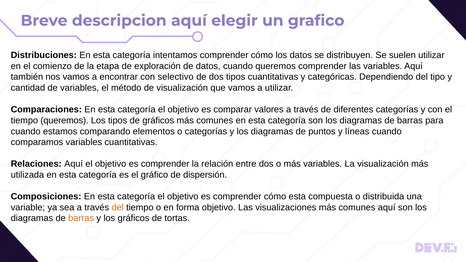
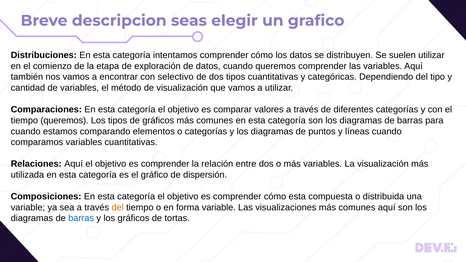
descripcion aquí: aquí -> seas (189, 21)
forma objetivo: objetivo -> variable (219, 208)
barras colour: orange -> blue (81, 218)
